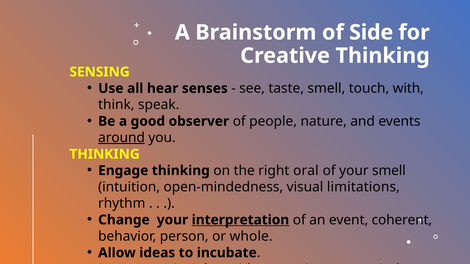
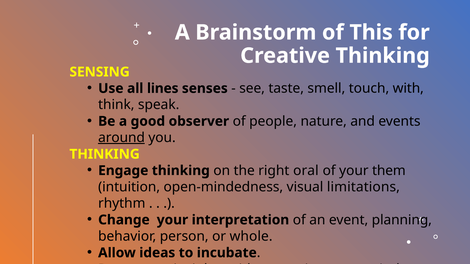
Side: Side -> This (371, 32)
hear: hear -> lines (163, 88)
your smell: smell -> them (389, 171)
interpretation underline: present -> none (240, 220)
coherent: coherent -> planning (402, 220)
